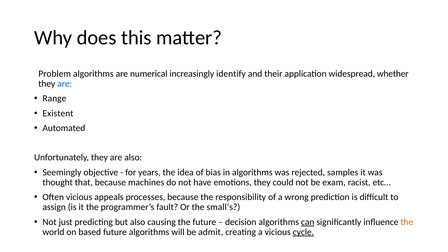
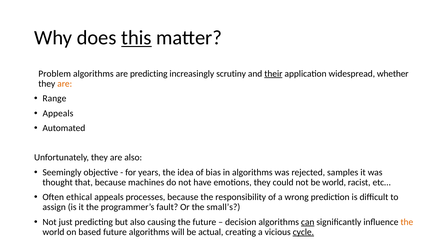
this underline: none -> present (136, 38)
are numerical: numerical -> predicting (149, 74)
identify: identify -> scrutiny (231, 74)
their underline: none -> present (273, 74)
are colour: blue -> orange (65, 84)
Existent: Existent -> Appeals (58, 113)
be exam: exam -> world (334, 182)
Often vicious: vicious -> ethical (79, 197)
admit: admit -> actual (211, 232)
